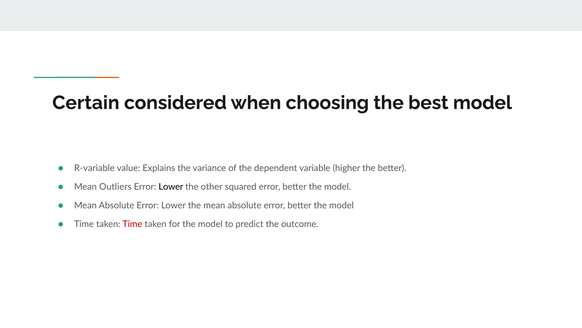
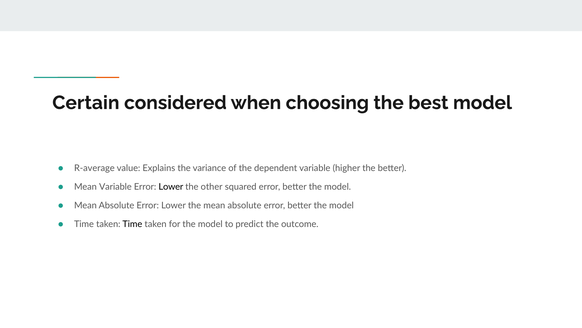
R-variable: R-variable -> R-average (94, 168)
Mean Outliers: Outliers -> Variable (115, 187)
Time colour: red -> black (132, 224)
